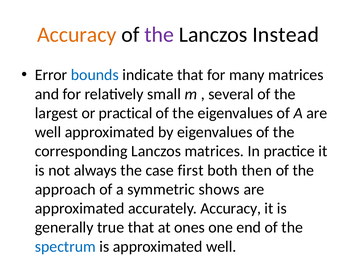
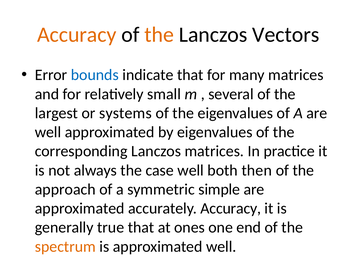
the colour: purple -> orange (159, 35)
Instead: Instead -> Vectors (286, 35)
practical: practical -> systems (125, 113)
case first: first -> well (191, 170)
shows: shows -> simple (219, 189)
spectrum colour: blue -> orange (65, 246)
